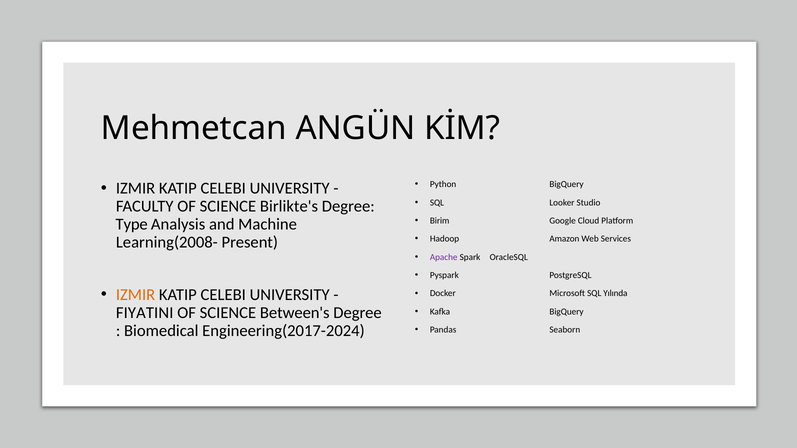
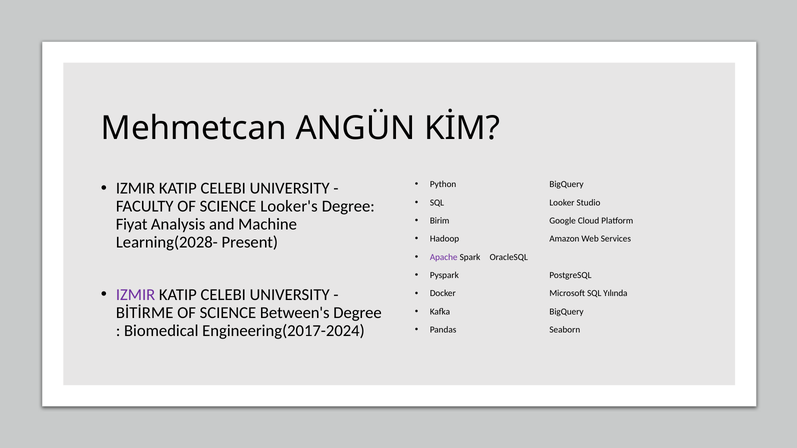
Birlikte's: Birlikte's -> Looker's (289, 206)
Type: Type -> Fiyat (132, 224)
Learning(2008-: Learning(2008- -> Learning(2028- (167, 242)
IZMIR colour: orange -> purple (136, 295)
FIYATINI: FIYATINI -> BİTİRME (145, 313)
